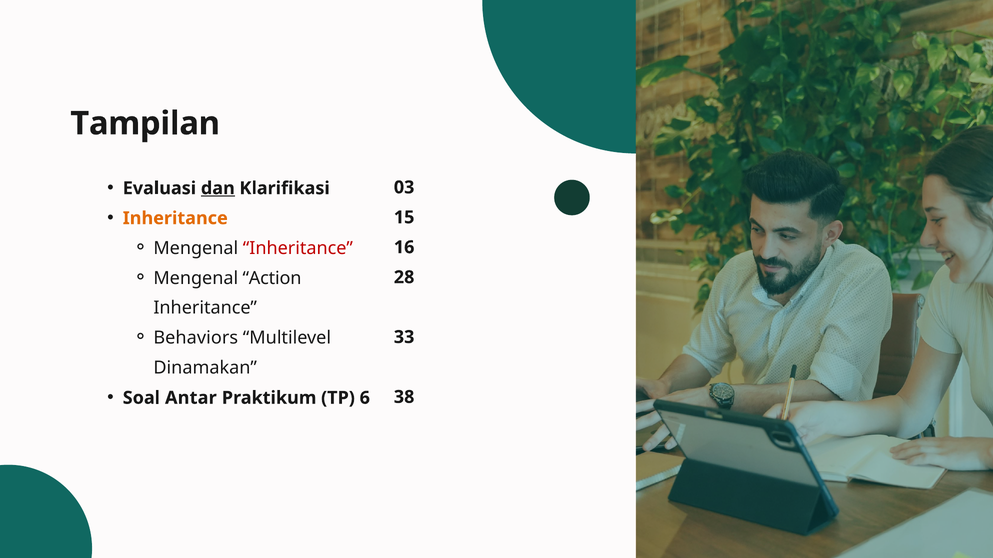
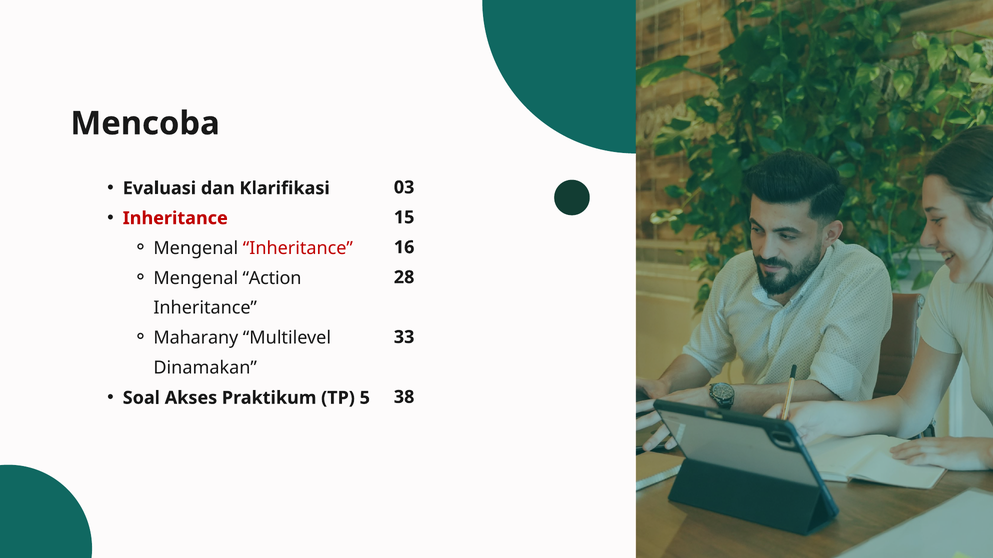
Tampilan: Tampilan -> Mencoba (145, 124)
dan underline: present -> none (218, 188)
Inheritance colour: orange -> red (175, 218)
Behaviors: Behaviors -> Maharany (196, 338)
Antar: Antar -> Akses (191, 398)
6: 6 -> 5 (365, 398)
